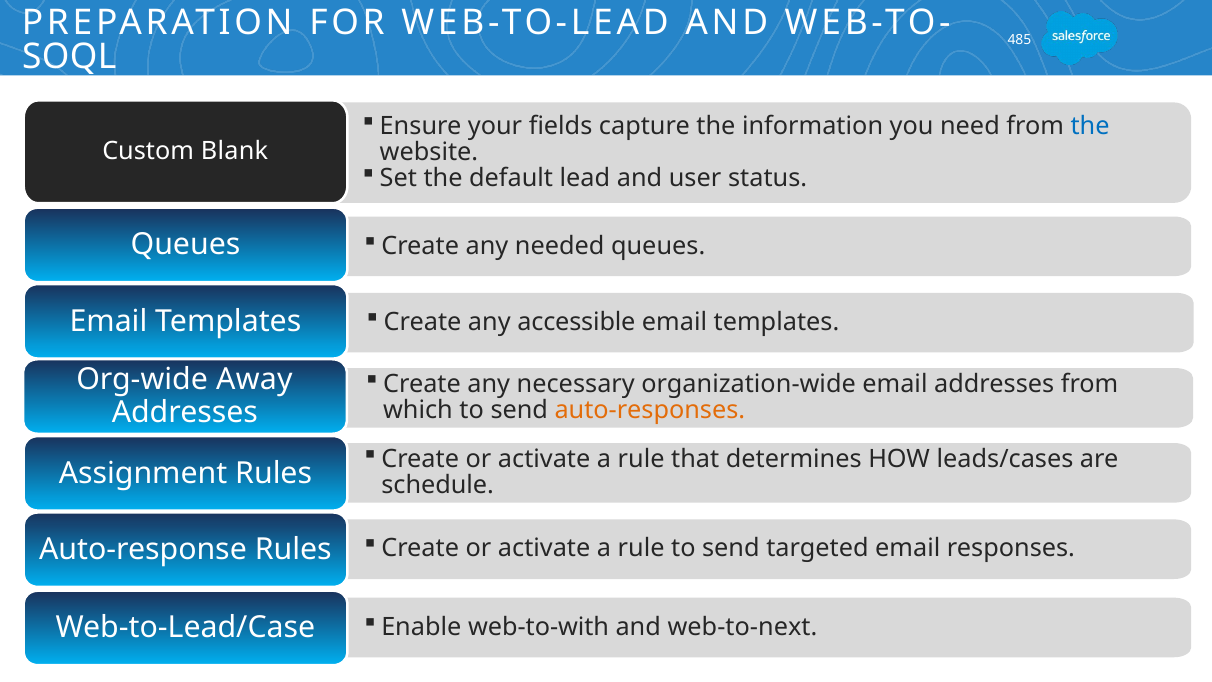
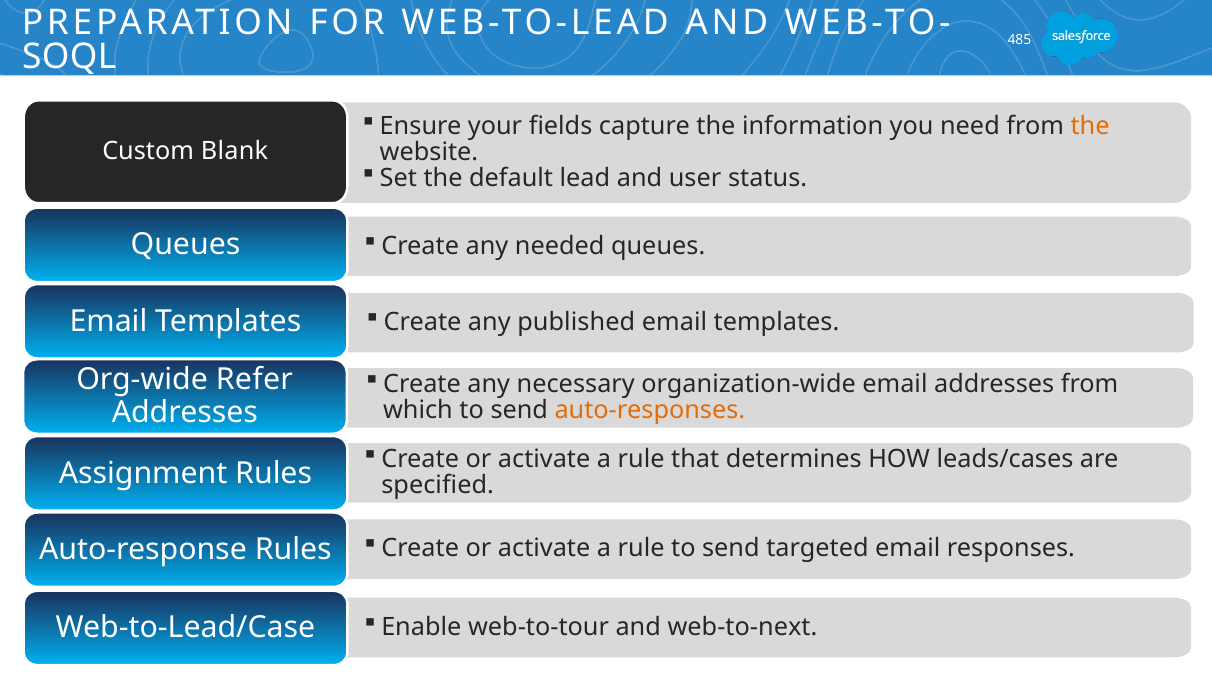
the colour: blue -> orange (1090, 126)
accessible: accessible -> published (576, 322)
Away: Away -> Refer (254, 380)
schedule: schedule -> specified (438, 485)
web-to-with: web-to-with -> web-to-tour (539, 627)
